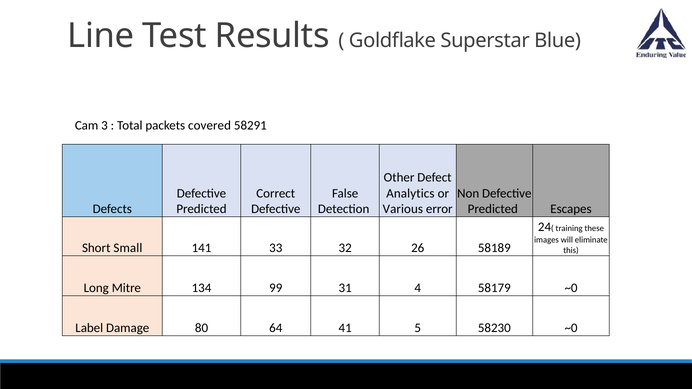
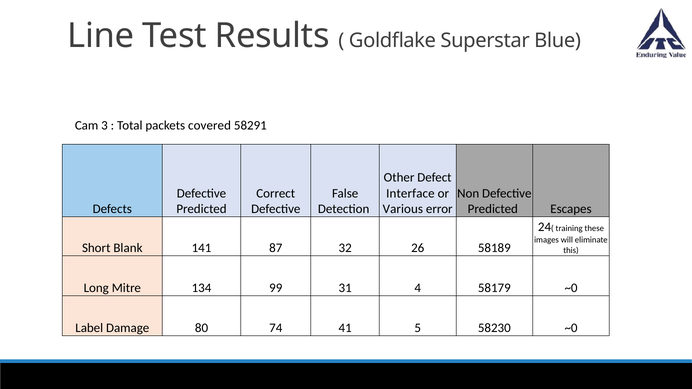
Analytics: Analytics -> Interface (410, 193)
Small: Small -> Blank (128, 248)
33: 33 -> 87 (276, 248)
64: 64 -> 74 (276, 328)
